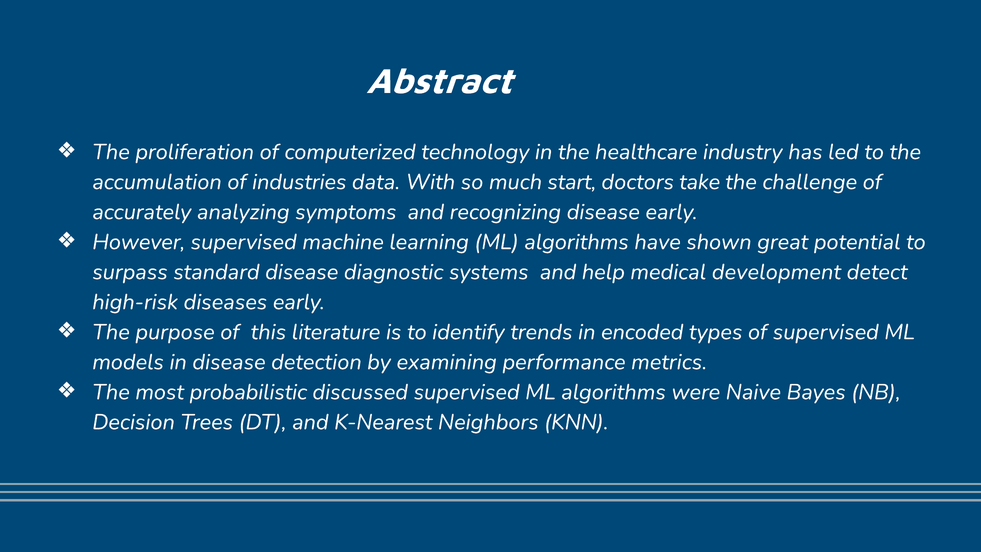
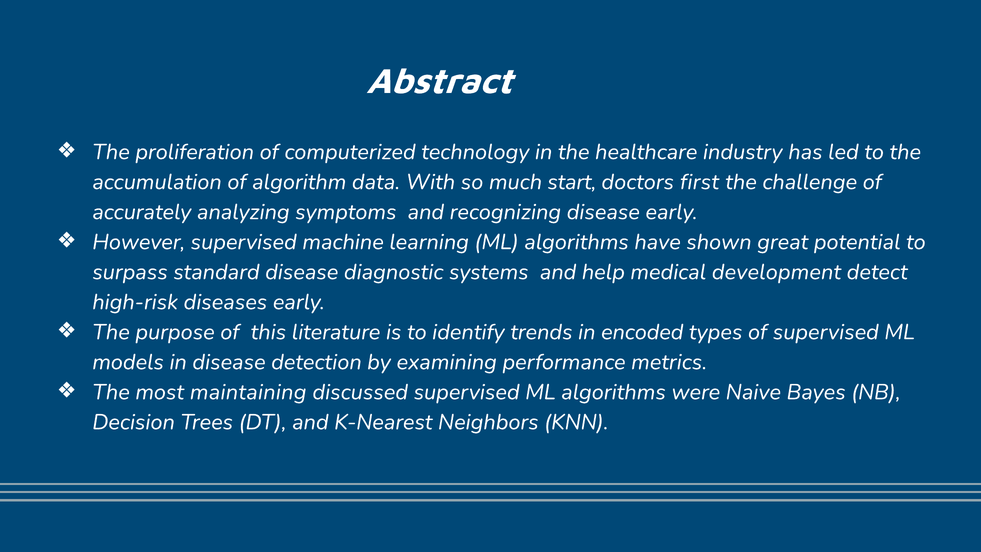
industries: industries -> algorithm (299, 182)
take: take -> first (699, 182)
probabilistic: probabilistic -> maintaining (248, 392)
